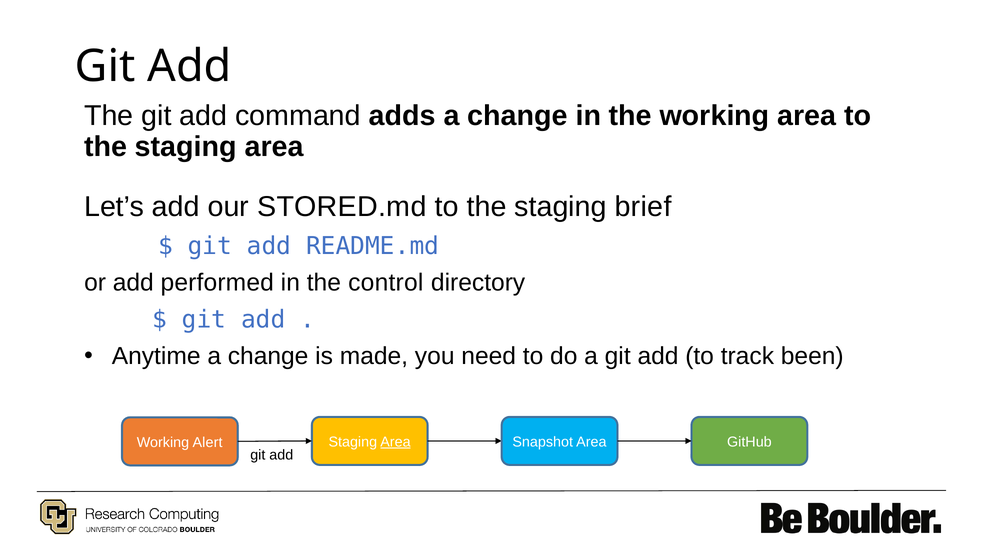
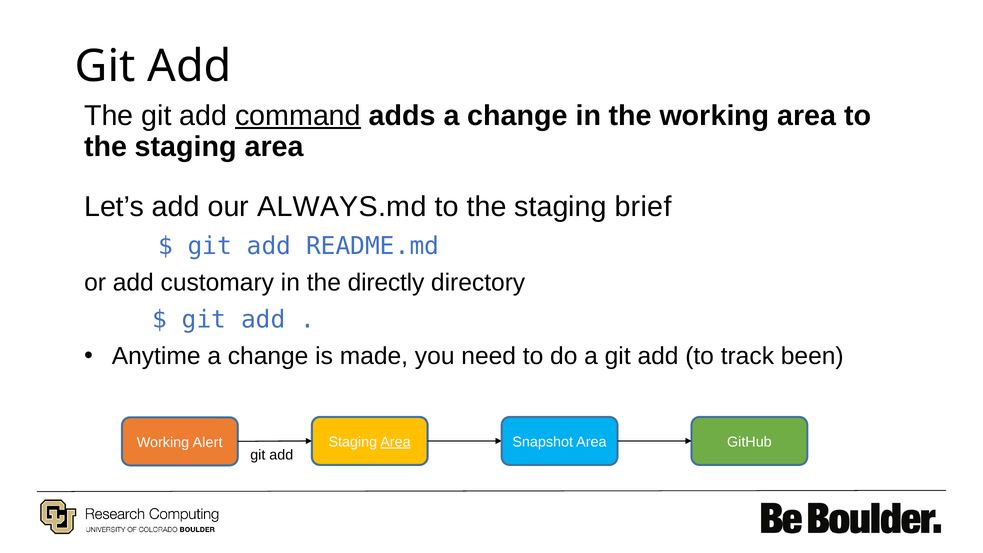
command underline: none -> present (298, 116)
STORED.md: STORED.md -> ALWAYS.md (342, 207)
performed: performed -> customary (217, 283)
control: control -> directly (386, 283)
